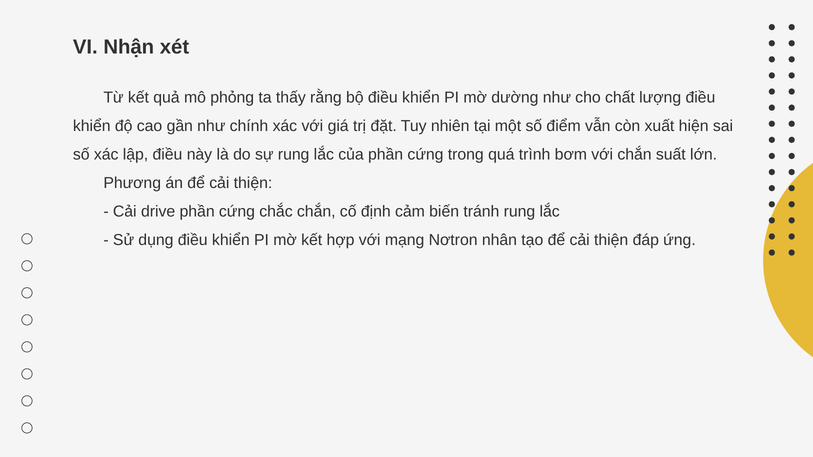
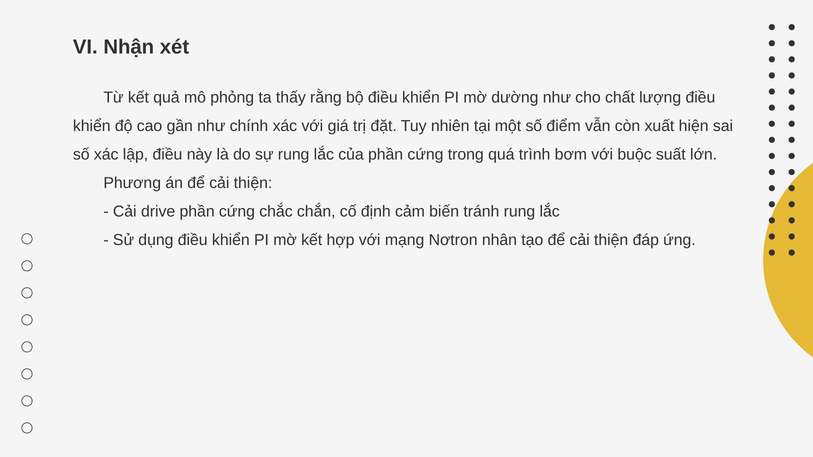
với chắn: chắn -> buộc (635, 155)
